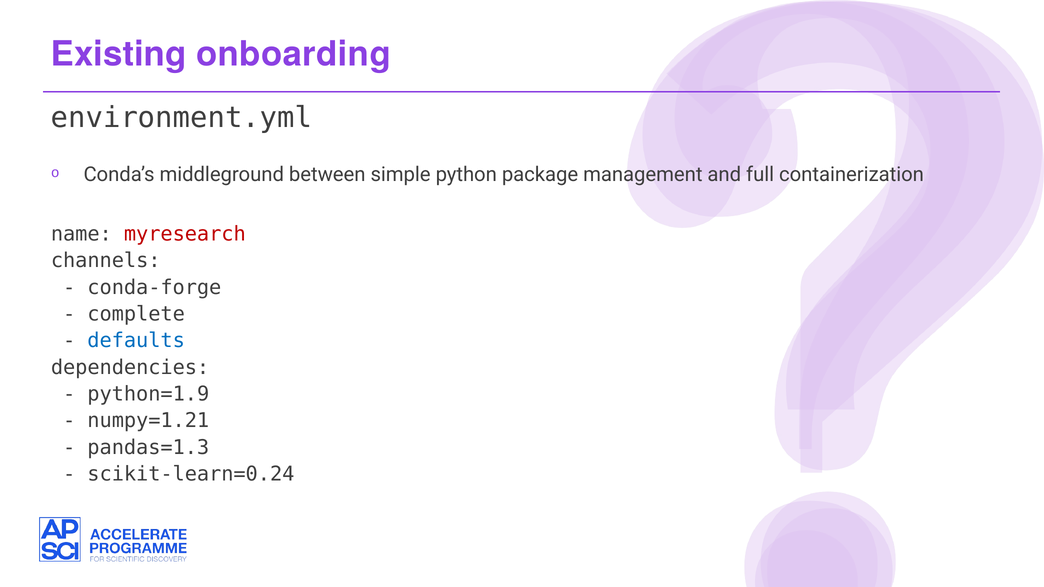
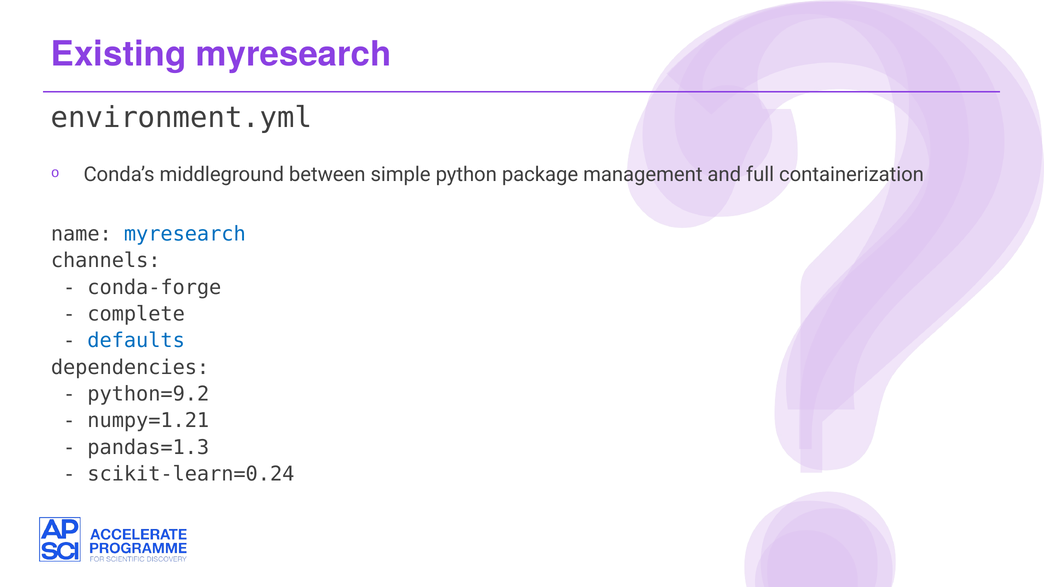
Existing onboarding: onboarding -> myresearch (294, 54)
myresearch colour: red -> blue (185, 234)
python=1.9: python=1.9 -> python=9.2 (148, 394)
